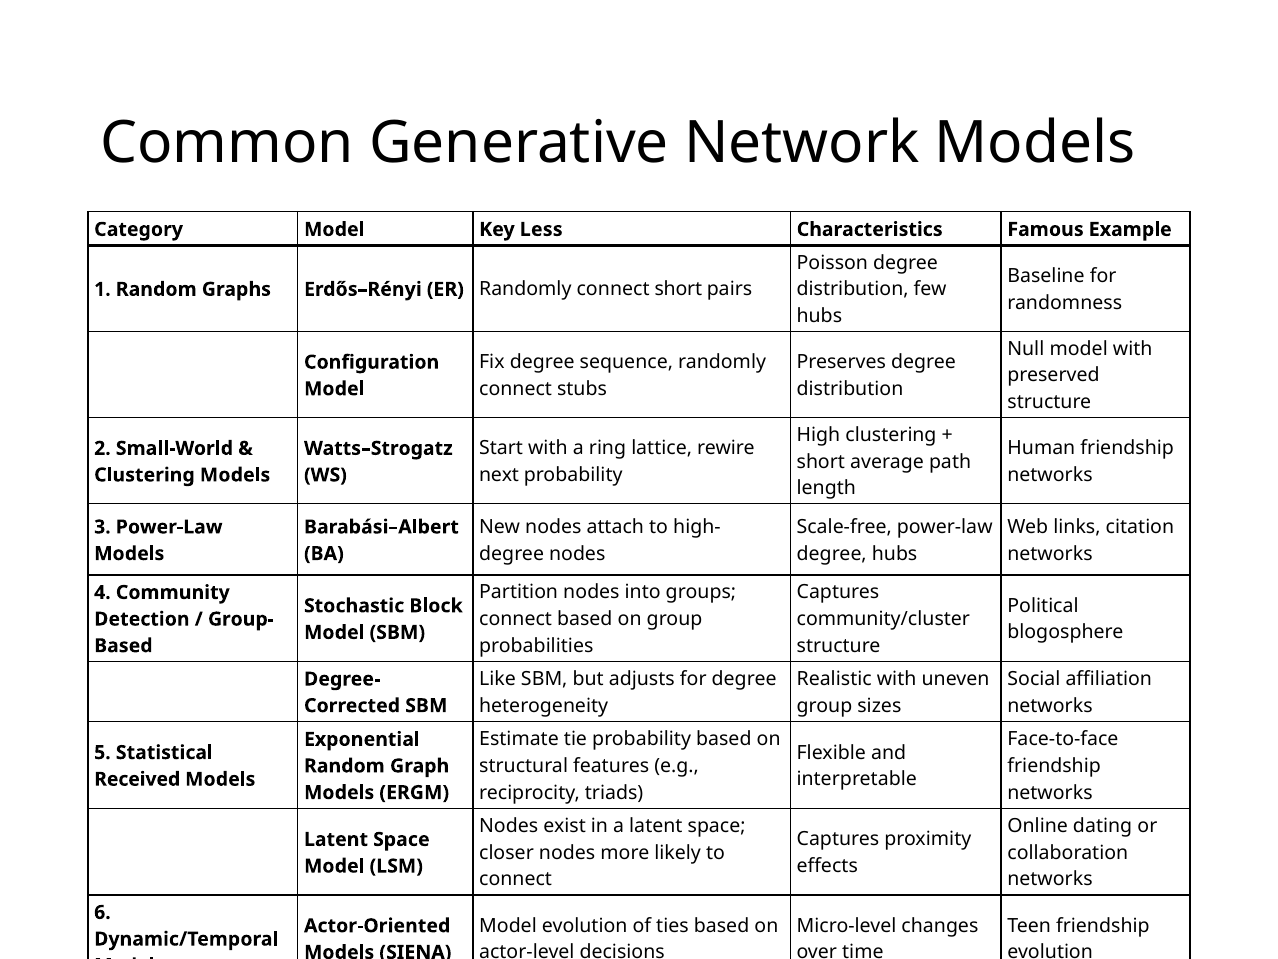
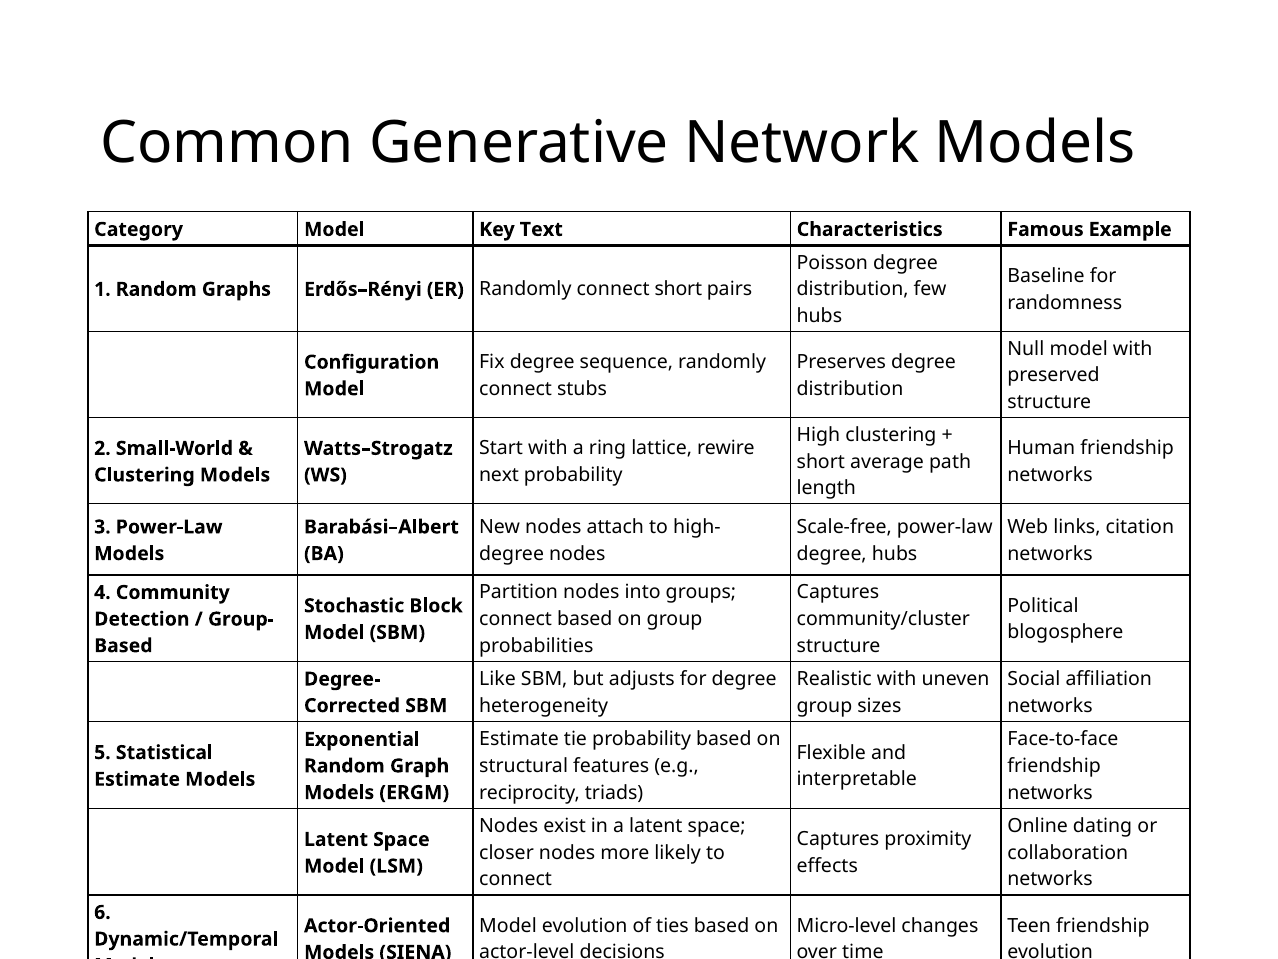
Less: Less -> Text (541, 229)
Received: Received -> Estimate (137, 779)
